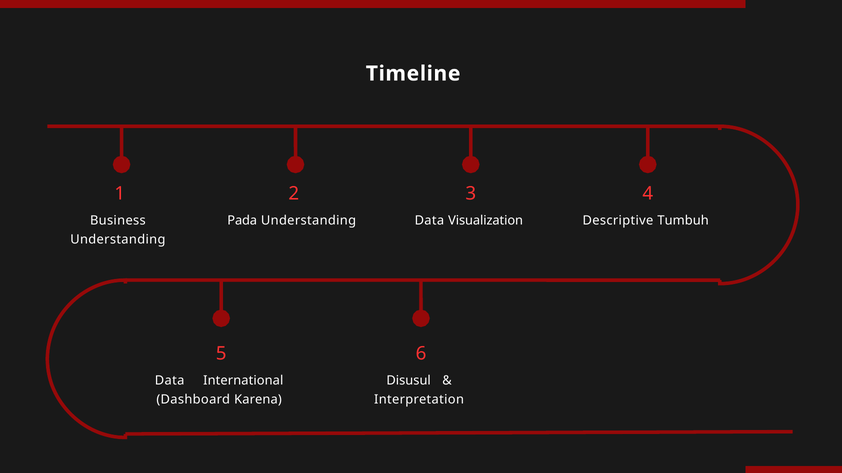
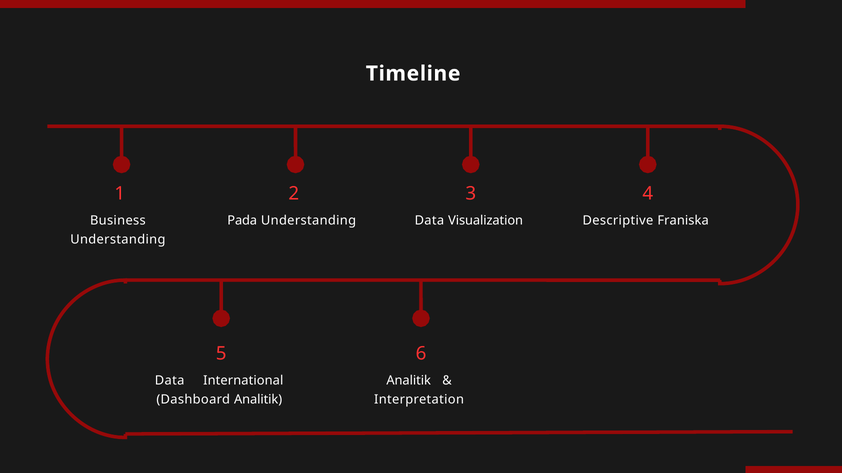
Tumbuh: Tumbuh -> Franiska (683, 221)
Disusul: Disusul -> Analitik (409, 381)
Dashboard Karena: Karena -> Analitik (258, 400)
